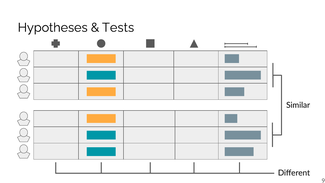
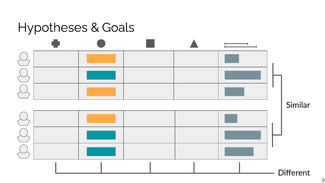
Tests: Tests -> Goals (118, 28)
